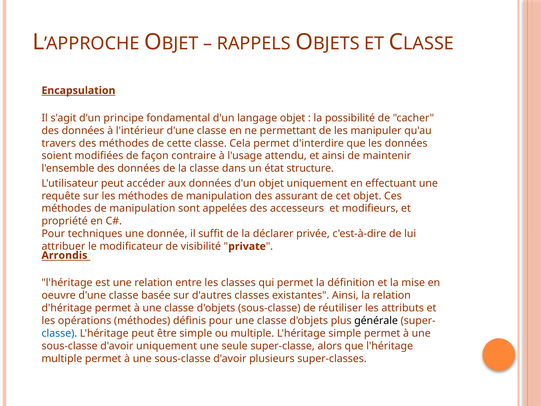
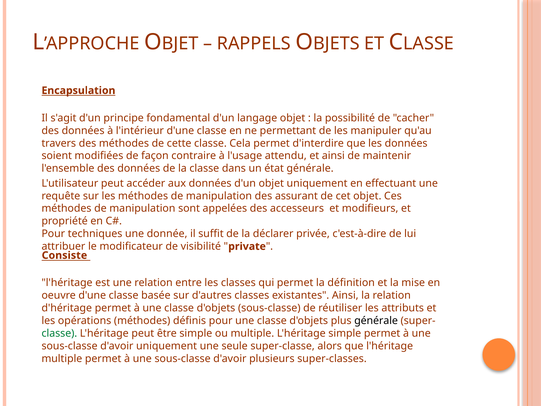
état structure: structure -> générale (310, 168)
Arrondis: Arrondis -> Consiste (64, 255)
classe colour: blue -> green (59, 333)
